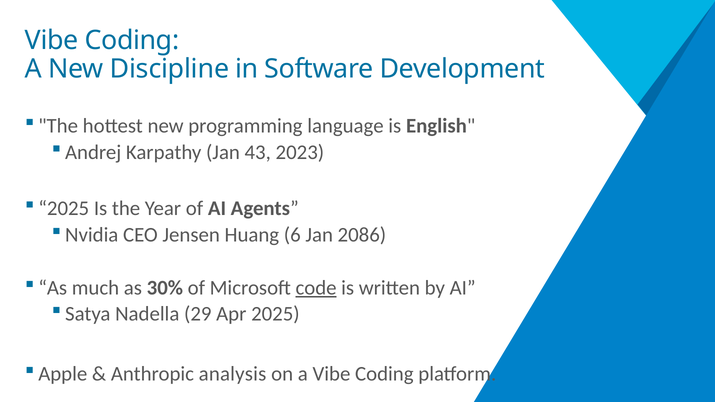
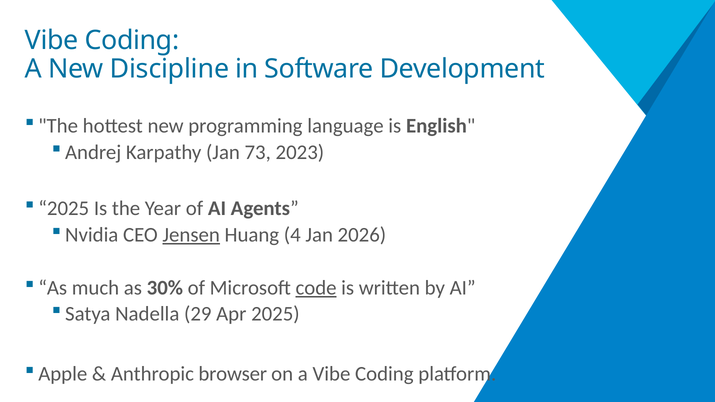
43: 43 -> 73 (258, 152)
Jensen underline: none -> present (191, 235)
6: 6 -> 4 (292, 235)
2086: 2086 -> 2026 (362, 235)
analysis: analysis -> browser (233, 374)
